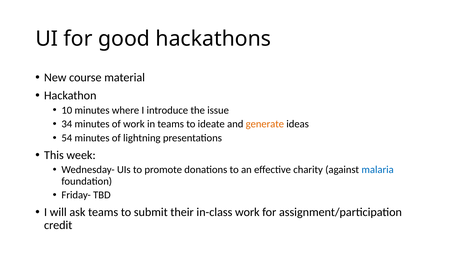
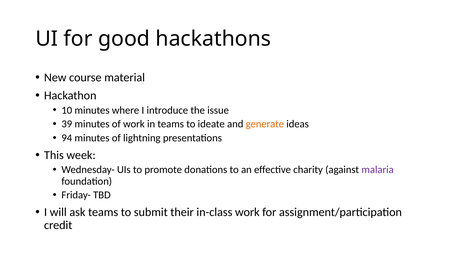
34: 34 -> 39 (67, 124)
54: 54 -> 94 (67, 138)
malaria colour: blue -> purple (378, 170)
